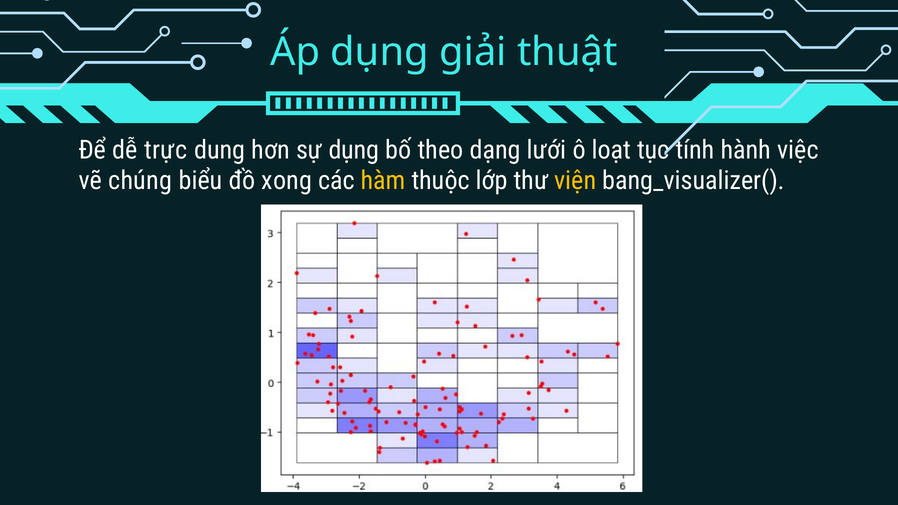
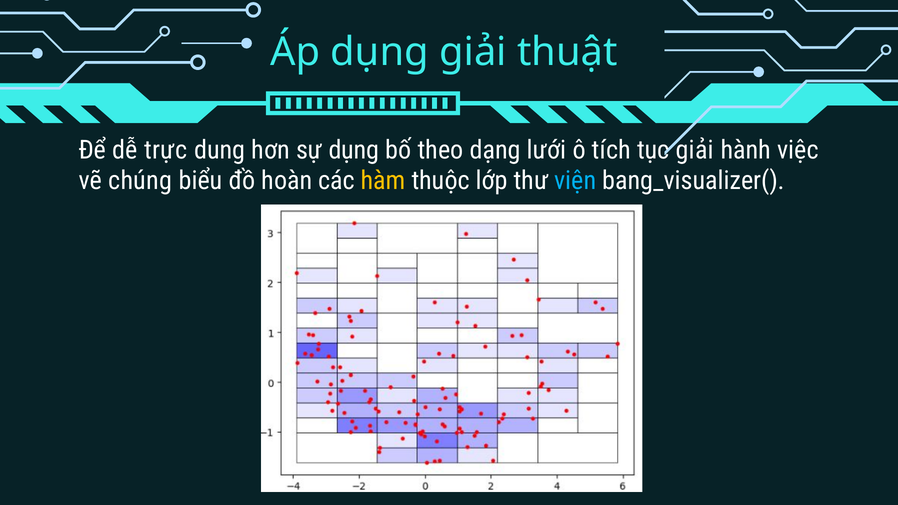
loạt: loạt -> tích (611, 150)
tục tính: tính -> giải (695, 150)
xong: xong -> hoàn (287, 181)
viện colour: yellow -> light blue (575, 181)
